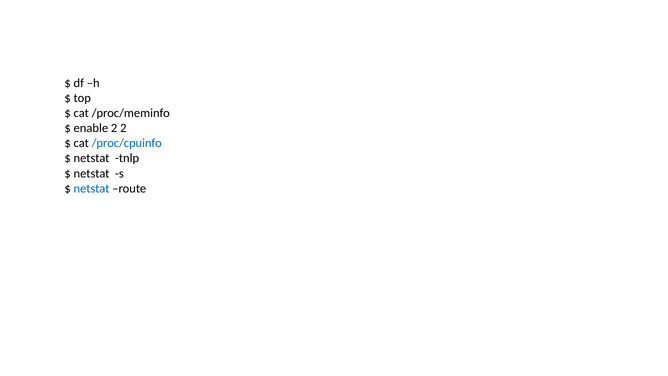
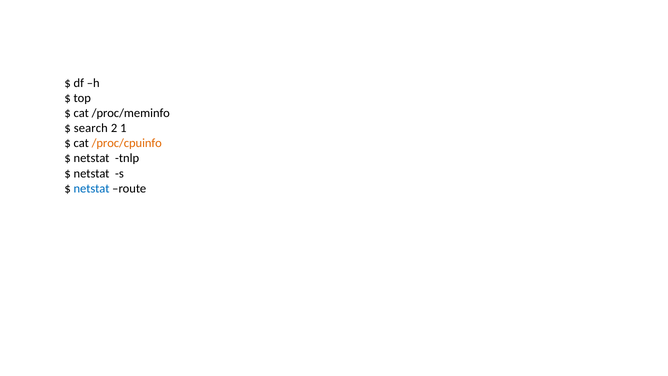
enable: enable -> search (91, 128)
2 2: 2 -> 1 (123, 128)
/proc/cpuinfo colour: blue -> orange (127, 143)
